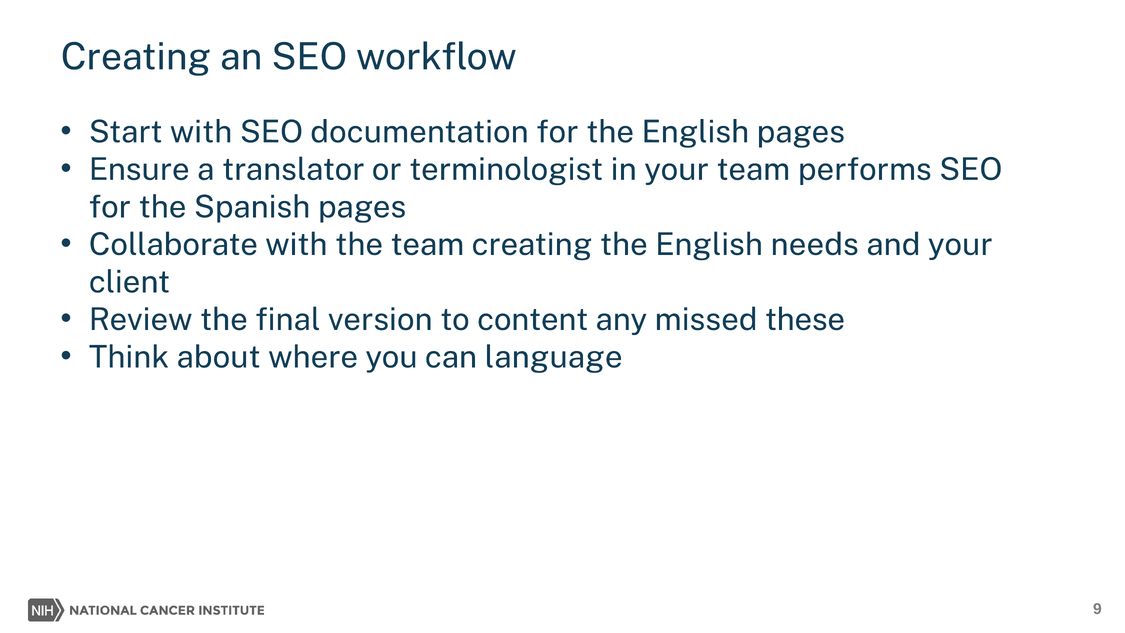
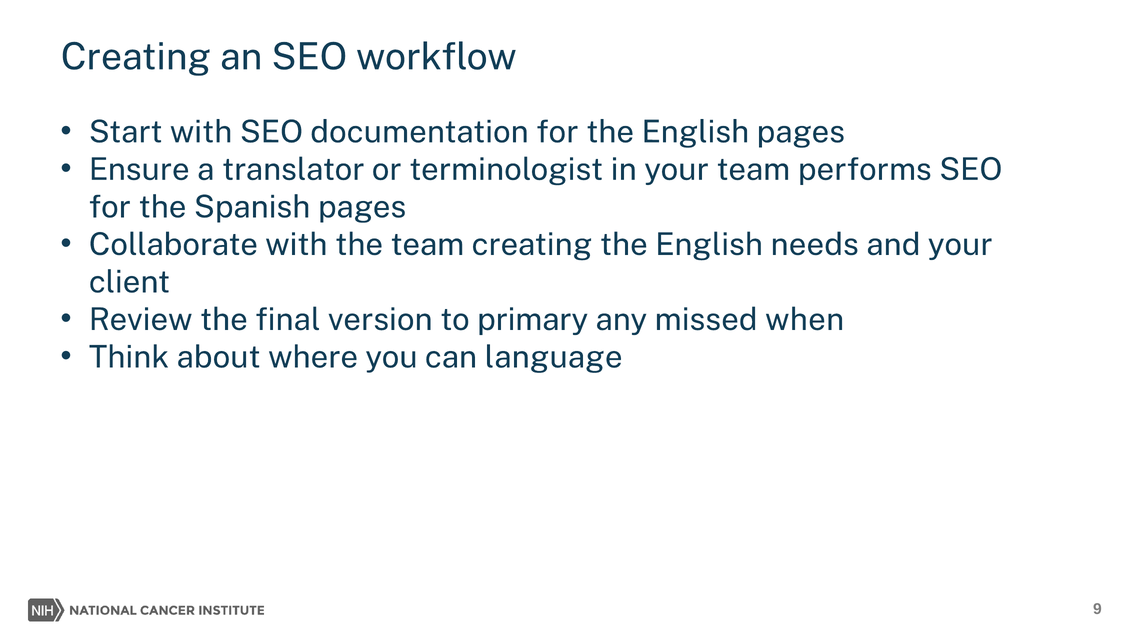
content: content -> primary (533, 320)
these: these -> when (805, 320)
